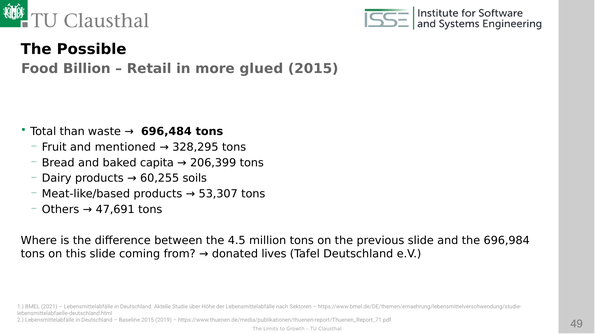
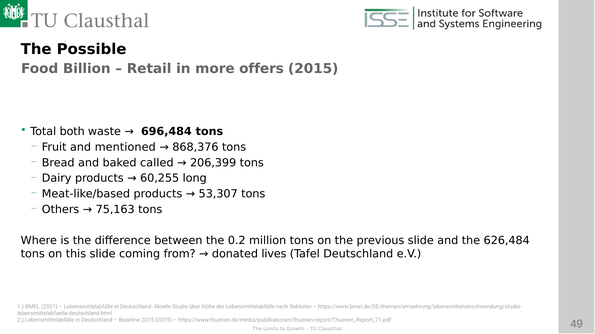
glued: glued -> offers (261, 69)
than: than -> both (72, 132)
328,295: 328,295 -> 868,376 (195, 147)
capita: capita -> called (157, 163)
soils: soils -> long (195, 179)
47,691: 47,691 -> 75,163 (115, 210)
4.5: 4.5 -> 0.2 (237, 241)
696,984: 696,984 -> 626,484 (507, 241)
